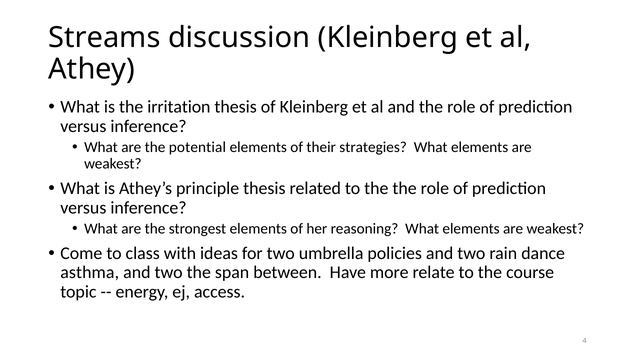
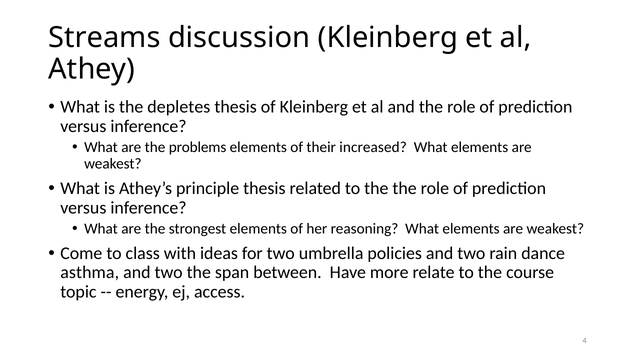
irritation: irritation -> depletes (179, 107)
potential: potential -> problems (198, 148)
strategies: strategies -> increased (373, 148)
